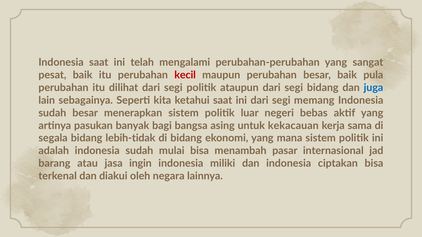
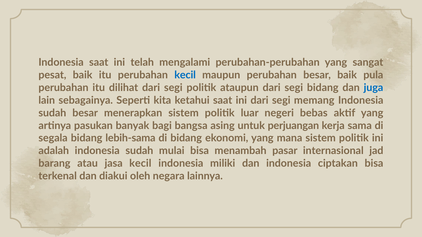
kecil colour: red -> blue (185, 75)
kekacauan: kekacauan -> perjuangan (293, 126)
lebih-tidak: lebih-tidak -> lebih-sama (130, 138)
jasa ingin: ingin -> kecil (140, 164)
